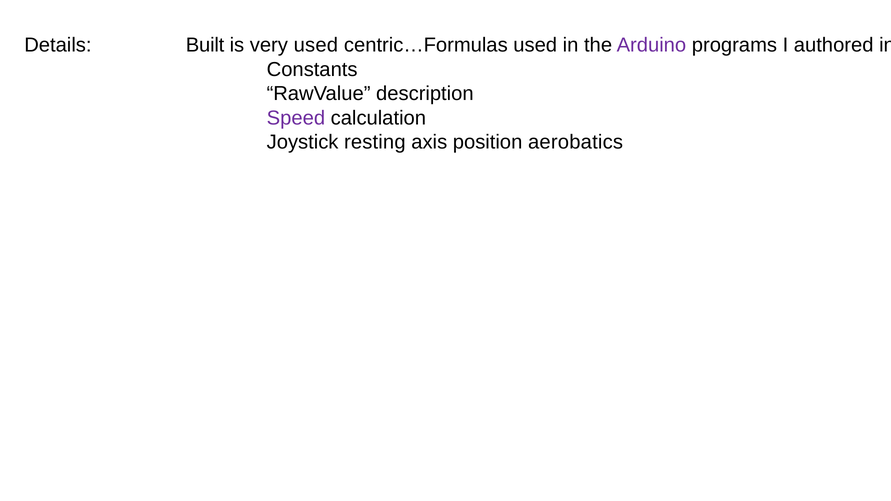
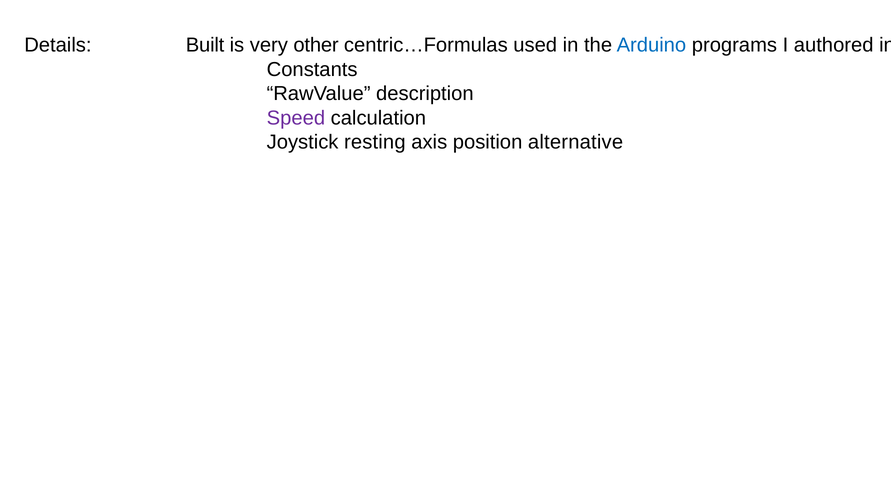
very used: used -> other (316, 45)
Arduino colour: purple -> blue (651, 45)
aerobatics: aerobatics -> alternative (576, 142)
